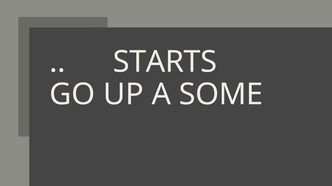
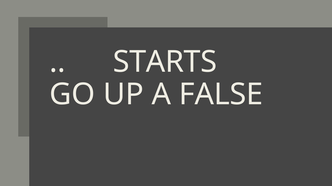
SOME: SOME -> FALSE (221, 95)
